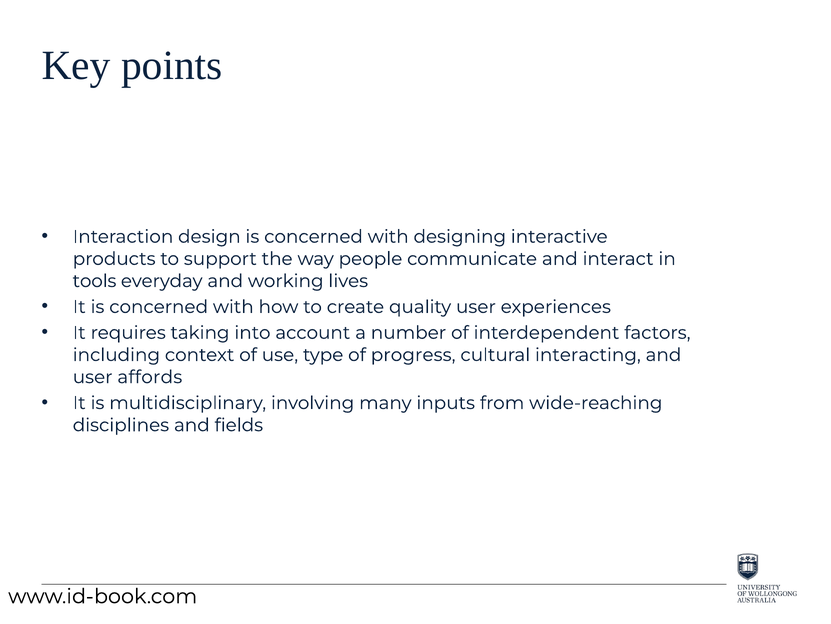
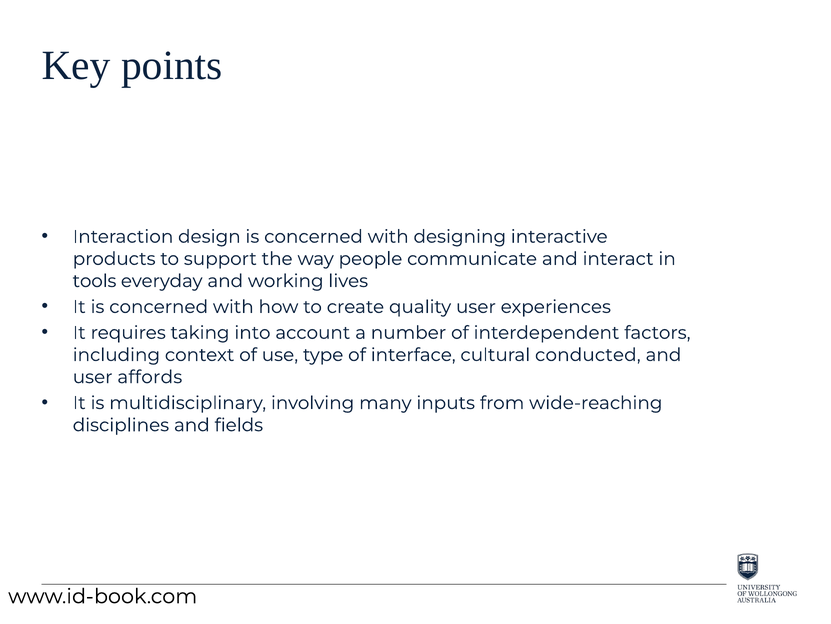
progress: progress -> interface (413, 355)
interacting: interacting -> conducted (588, 355)
